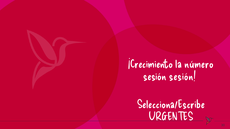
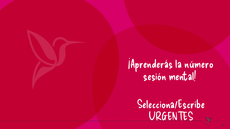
¡Crecimiento: ¡Crecimiento -> ¡Aprenderás (150, 64)
sesión sesión: sesión -> mental (183, 77)
